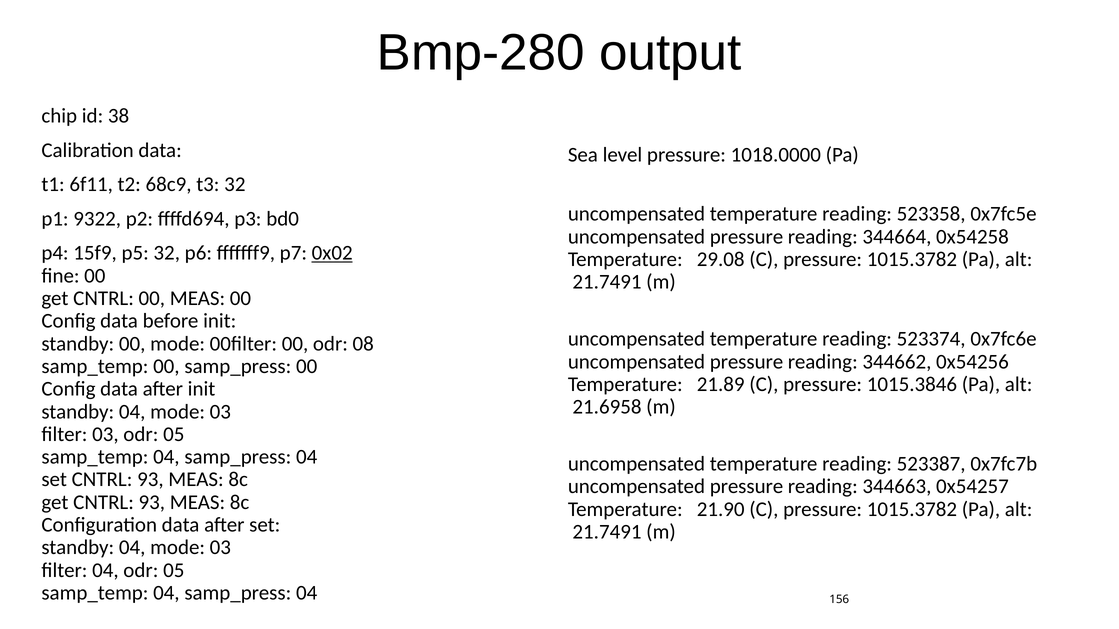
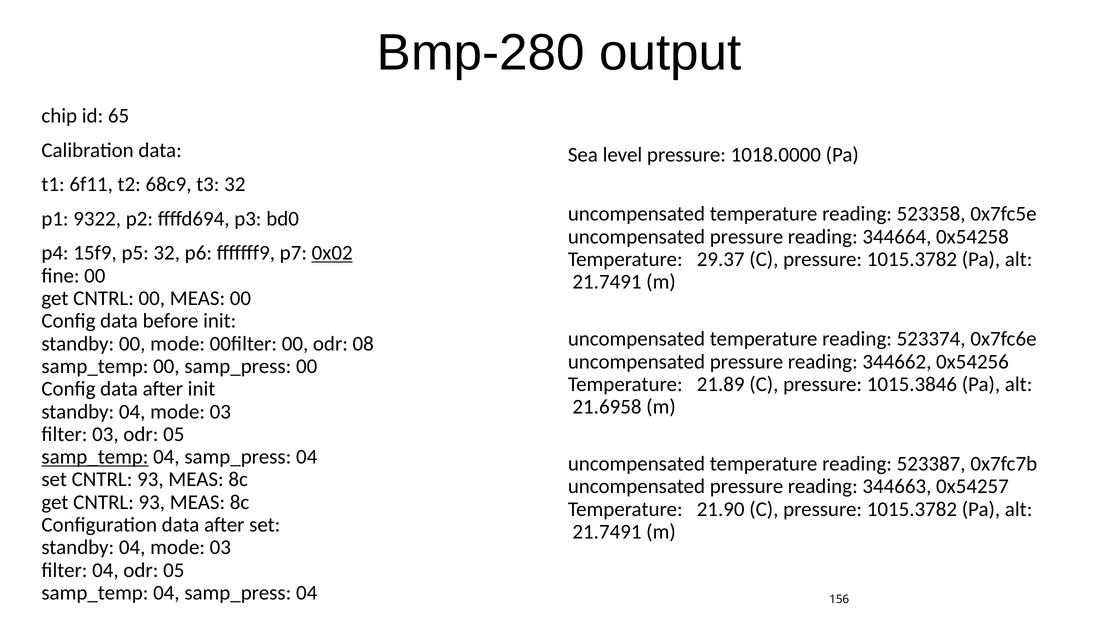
38: 38 -> 65 (119, 116)
29.08: 29.08 -> 29.37 (721, 260)
samp_temp underline: none -> present (95, 457)
